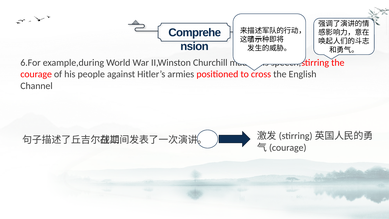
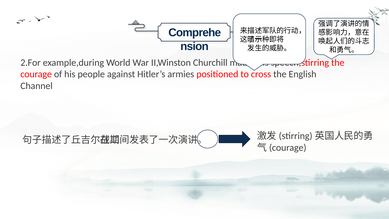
6.For: 6.For -> 2.For (31, 63)
